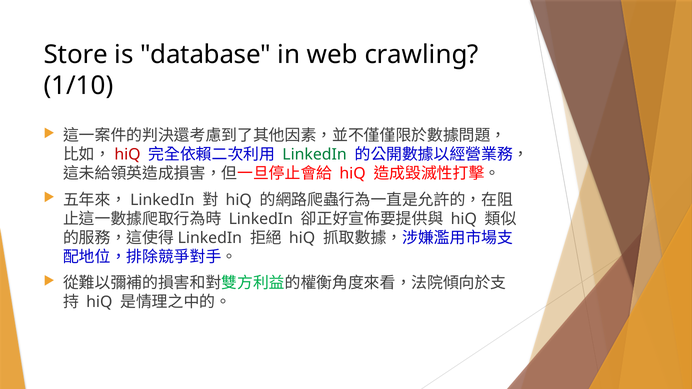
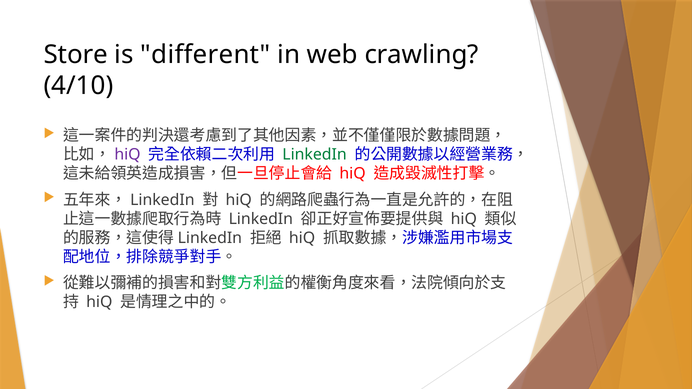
database: database -> different (205, 55)
1/10: 1/10 -> 4/10 (78, 86)
hiQ colour: red -> purple (127, 155)
